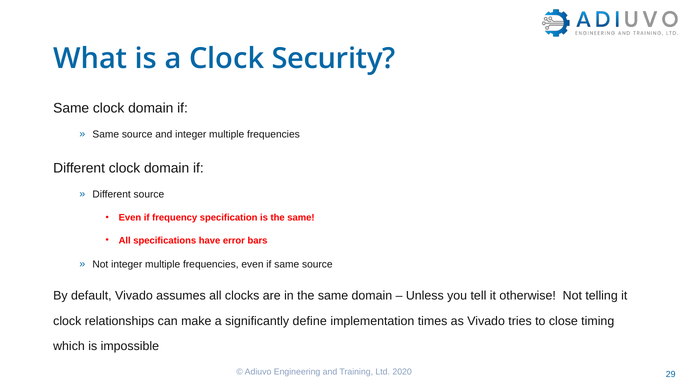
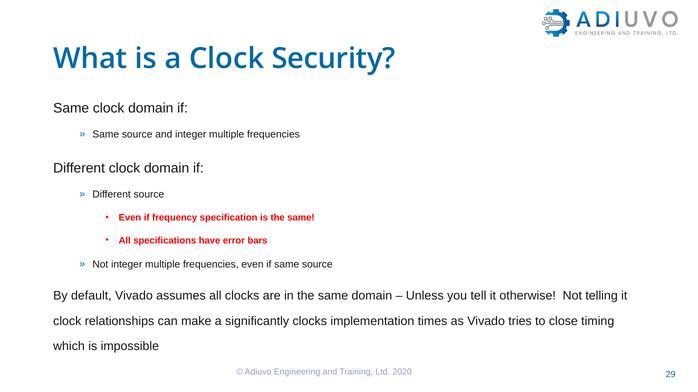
significantly define: define -> clocks (310, 321)
